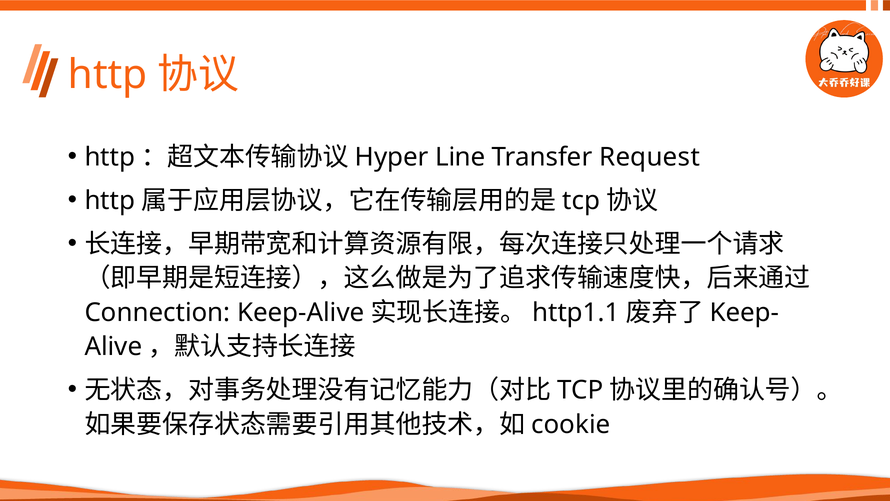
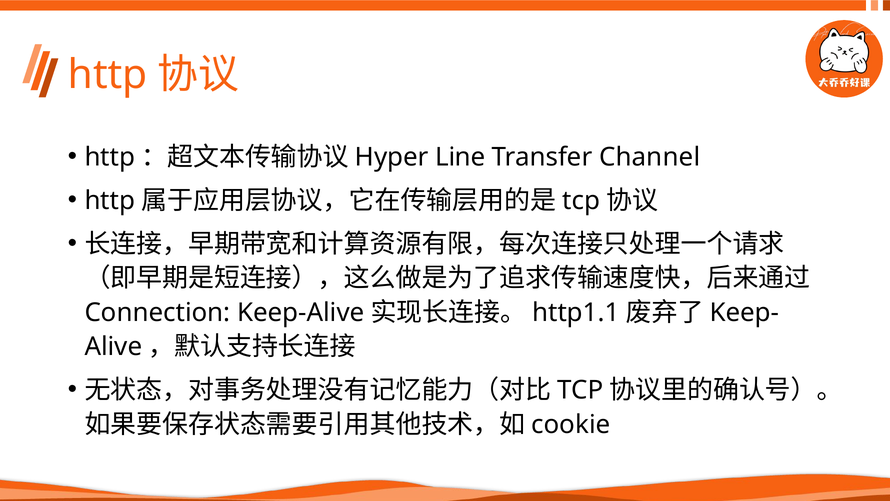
Request: Request -> Channel (650, 157)
